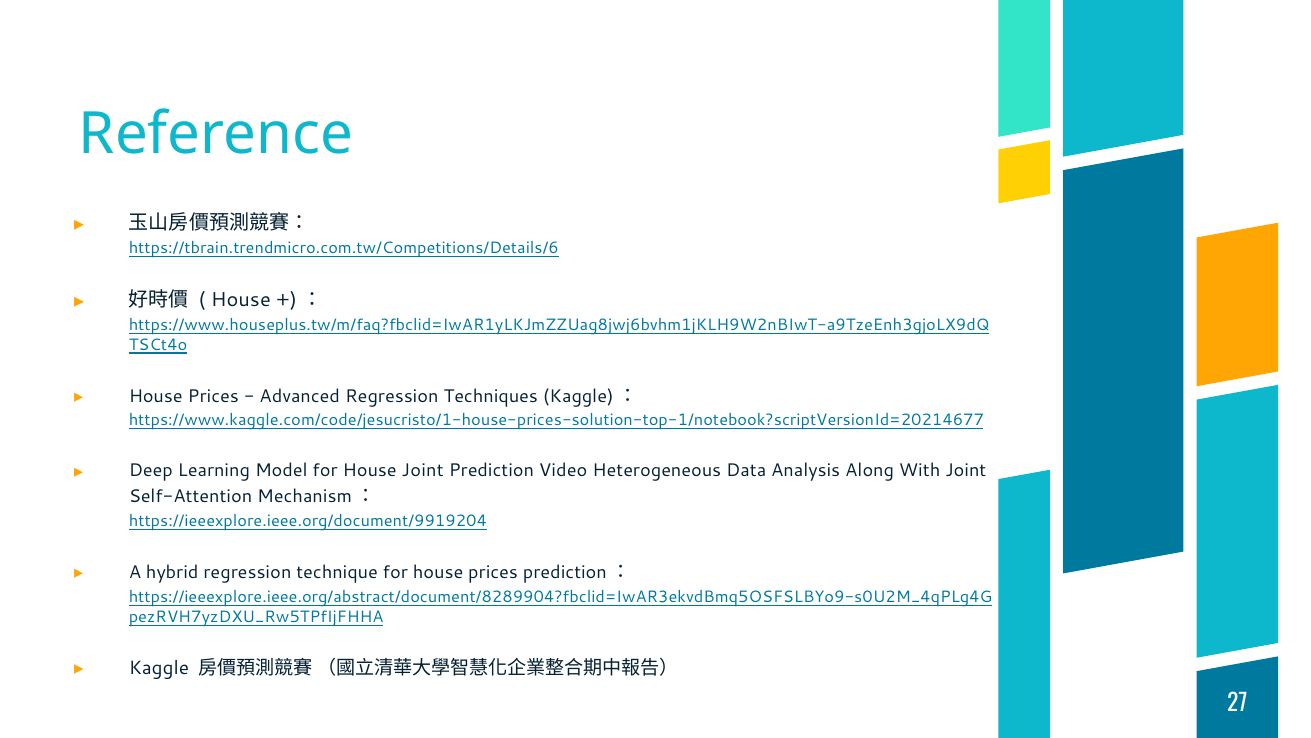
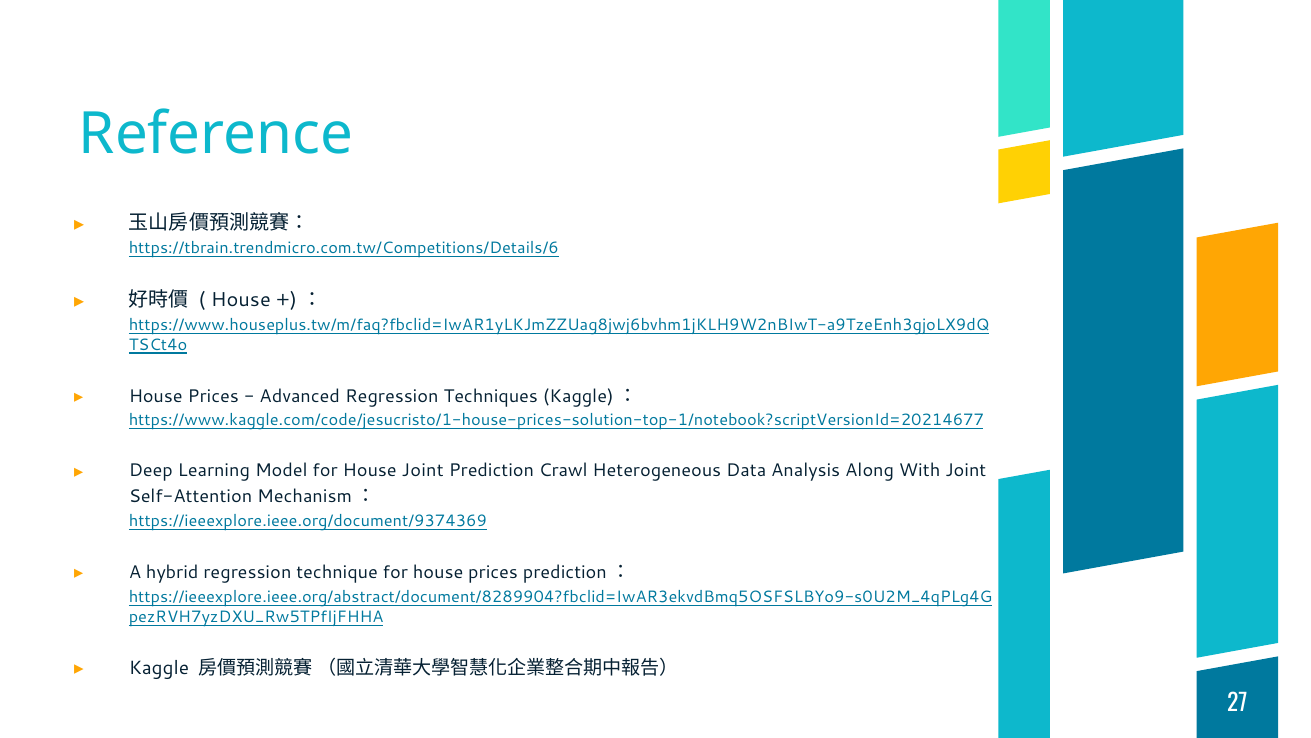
Video: Video -> Crawl (563, 470)
https://ieeexplore.ieee.org/document/9919204: https://ieeexplore.ieee.org/document/9919204 -> https://ieeexplore.ieee.org/document/9374369 (308, 521)
